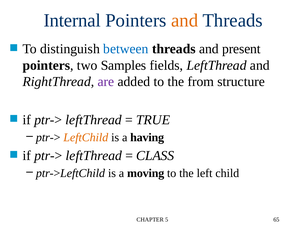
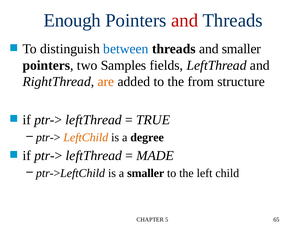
Internal: Internal -> Enough (72, 20)
and colour: orange -> red (185, 20)
and present: present -> smaller (241, 49)
are colour: purple -> orange (106, 82)
having: having -> degree (147, 137)
CLASS: CLASS -> MADE (155, 155)
a moving: moving -> smaller (146, 173)
